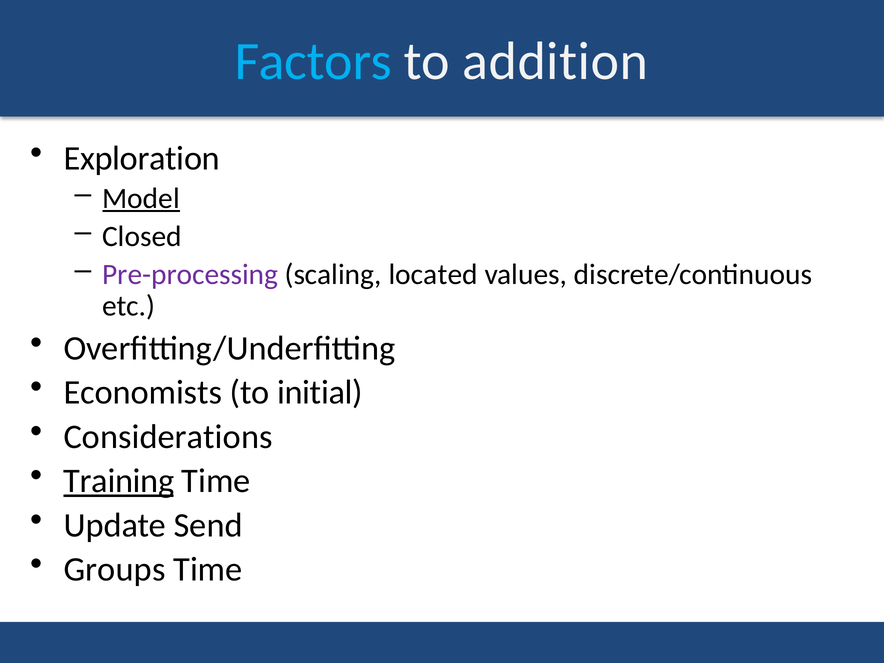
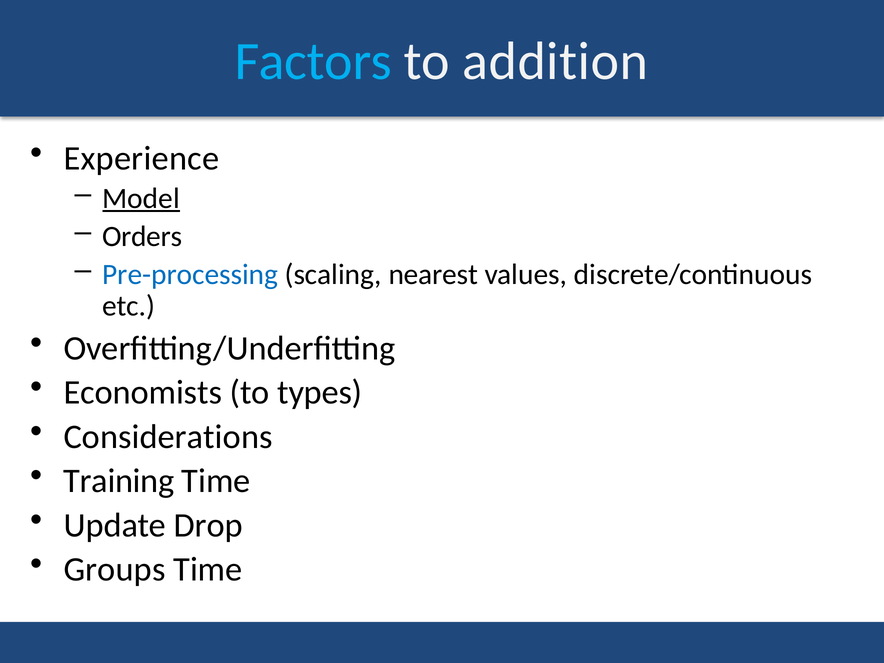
Exploration: Exploration -> Experience (141, 158)
Closed: Closed -> Orders (142, 236)
Pre-processing colour: purple -> blue (190, 274)
located: located -> nearest (433, 274)
initial: initial -> types (320, 393)
Training underline: present -> none (119, 481)
Send: Send -> Drop (208, 525)
